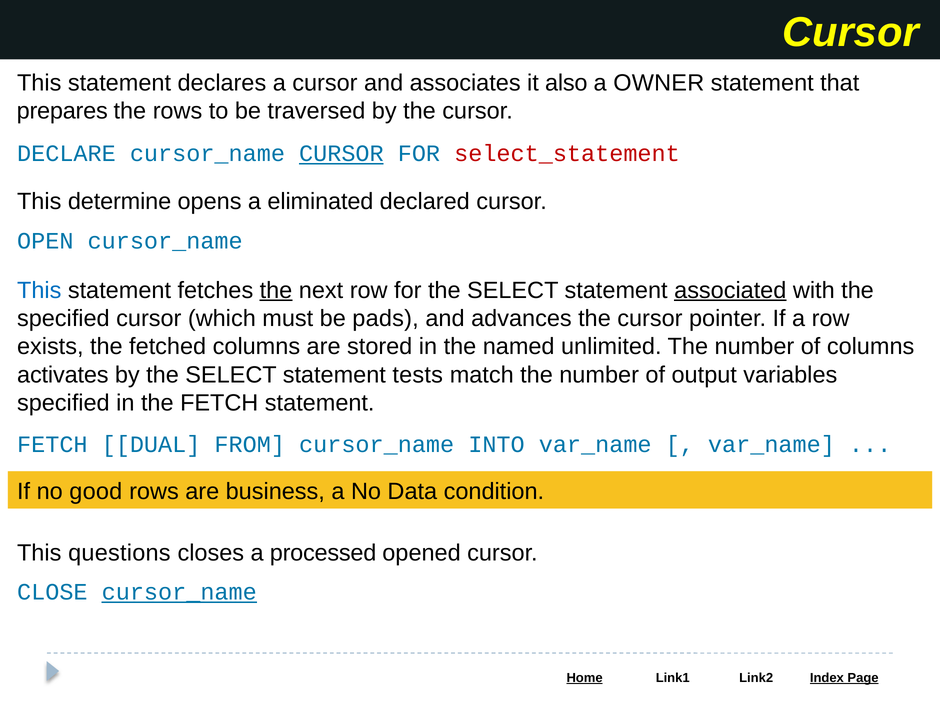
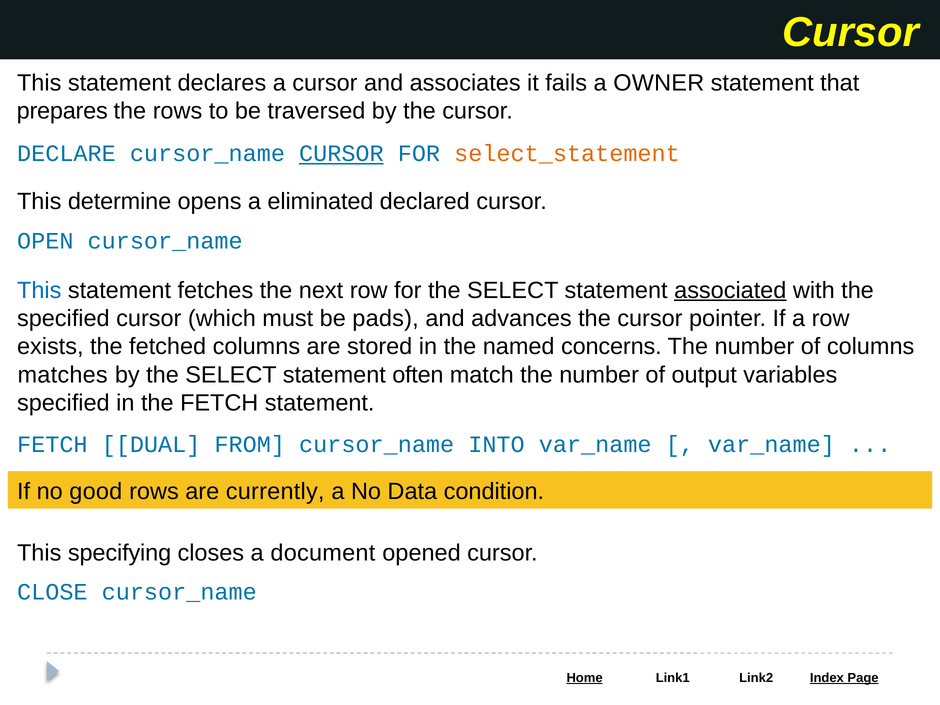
also: also -> fails (566, 83)
select_statement colour: red -> orange (567, 153)
the underline: present -> none (276, 290)
unlimited: unlimited -> concerns (611, 347)
activates: activates -> matches (63, 375)
tests: tests -> often (418, 375)
business: business -> currently (275, 492)
questions: questions -> specifying (120, 553)
processed: processed -> document (323, 553)
cursor_name underline: present -> none (179, 592)
